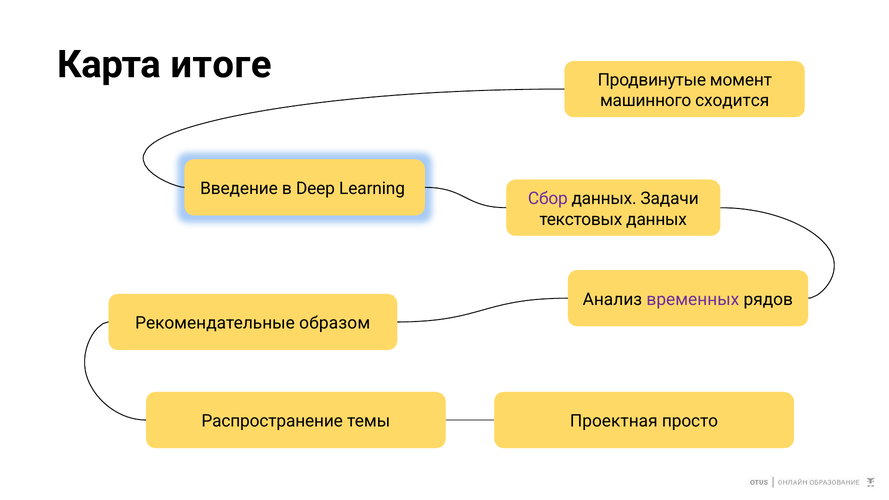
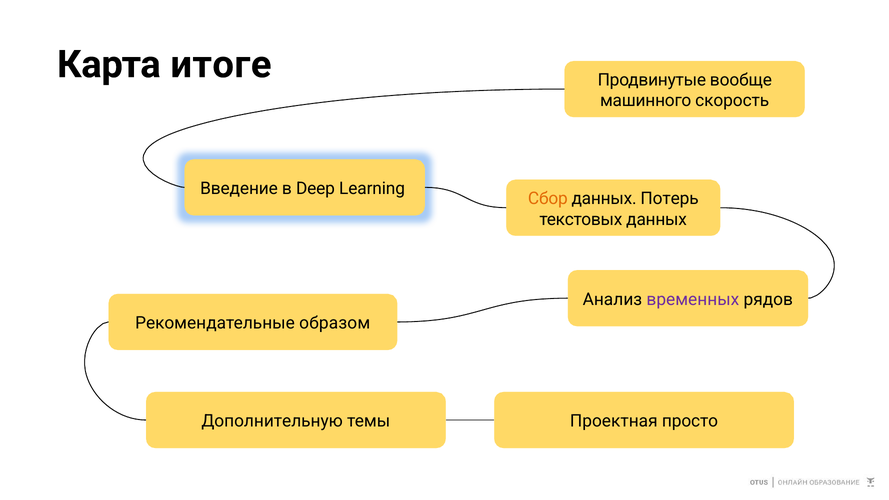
момент: момент -> вообще (741, 80)
сходится: сходится -> скорость (732, 101)
Сбор colour: purple -> orange (548, 199)
Задачи: Задачи -> Потерь (670, 199)
Распространение: Распространение -> Дополнительную (272, 421)
